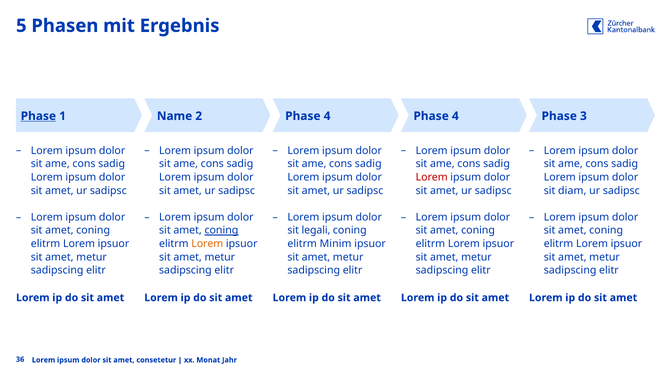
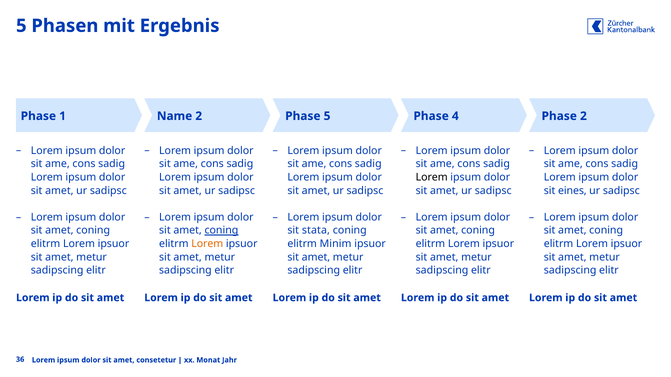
Phase underline: present -> none (38, 116)
2 Phase 4: 4 -> 5 (327, 116)
Phase 3: 3 -> 2 (583, 116)
Lorem colour: red -> black (432, 177)
diam: diam -> eines (572, 191)
legali: legali -> stata (316, 231)
